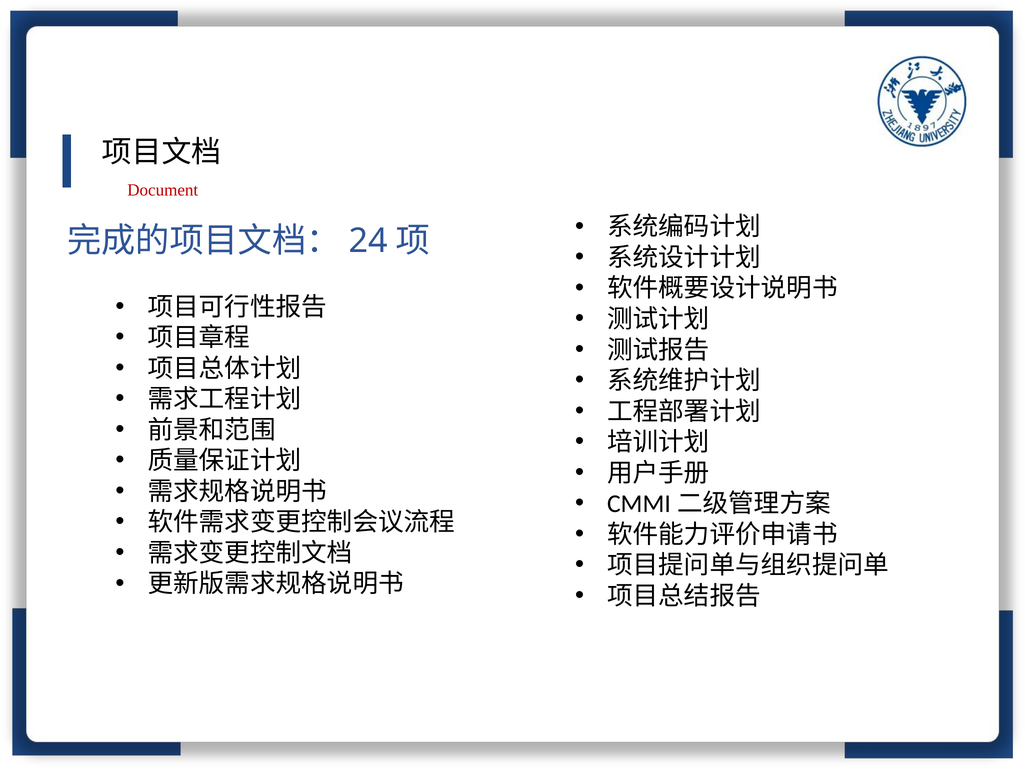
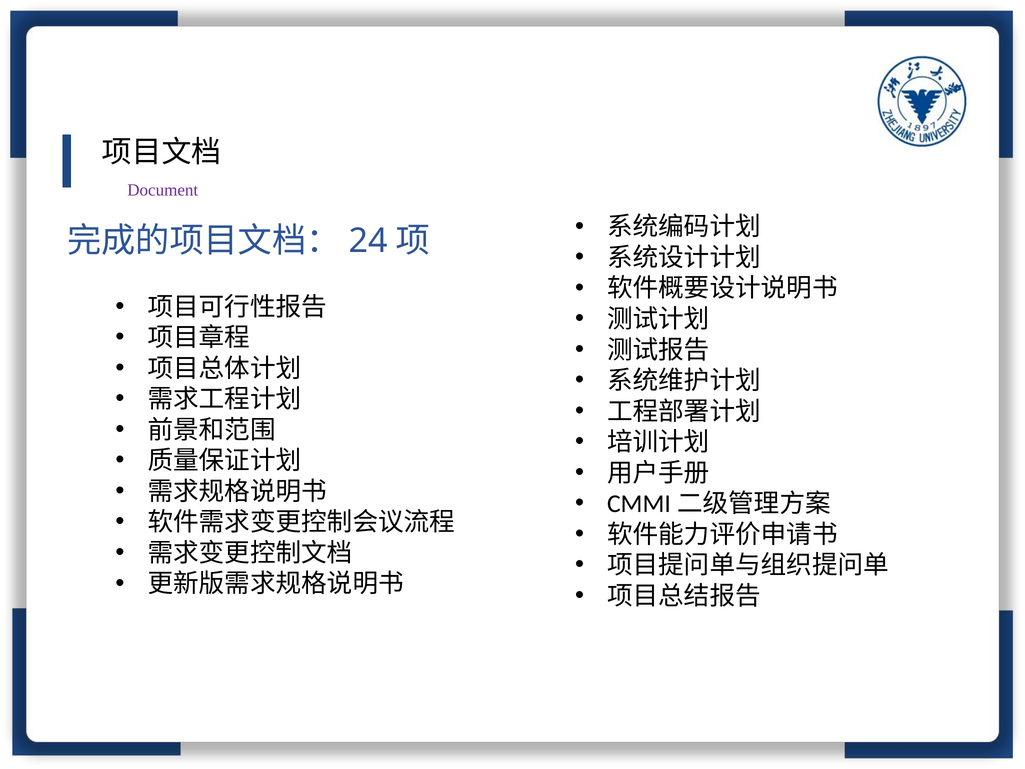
Document colour: red -> purple (163, 190)
